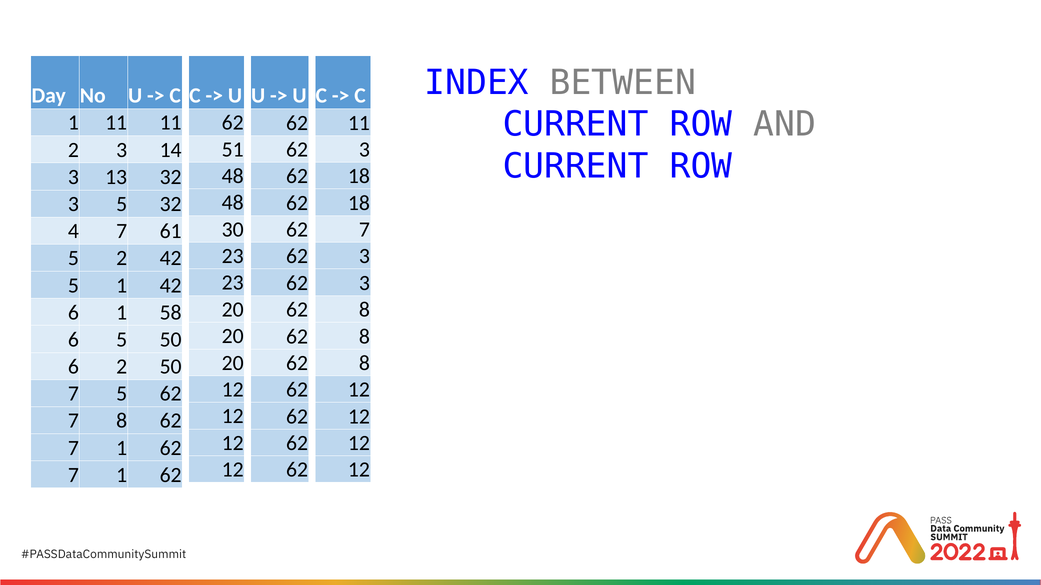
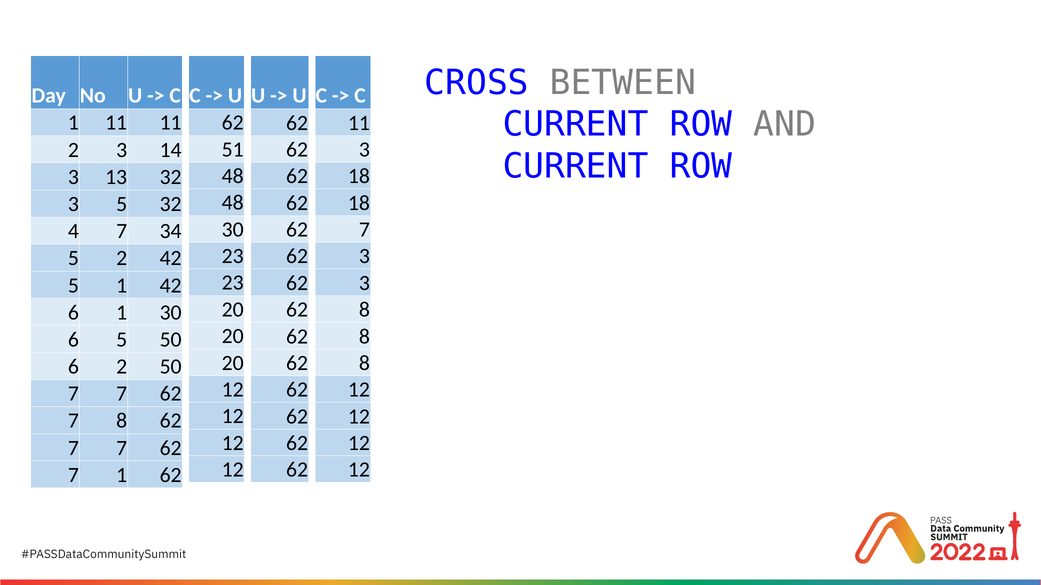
INDEX: INDEX -> CROSS (477, 83)
61: 61 -> 34 (171, 231)
1 58: 58 -> 30 (171, 313)
5: 5 -> 7 (122, 394)
1: 1 -> 7 (122, 448)
